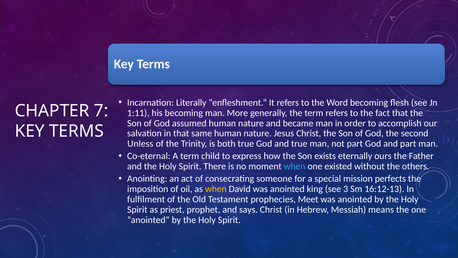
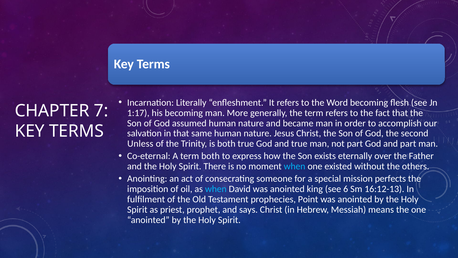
1:11: 1:11 -> 1:17 (138, 113)
term child: child -> both (210, 156)
ours: ours -> over (383, 156)
when colour: yellow -> light blue (216, 189)
3: 3 -> 6 (346, 189)
Meet: Meet -> Point (308, 199)
